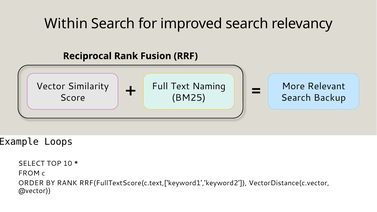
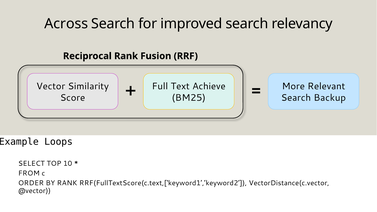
Within: Within -> Across (66, 24)
Naming: Naming -> Achieve (209, 86)
